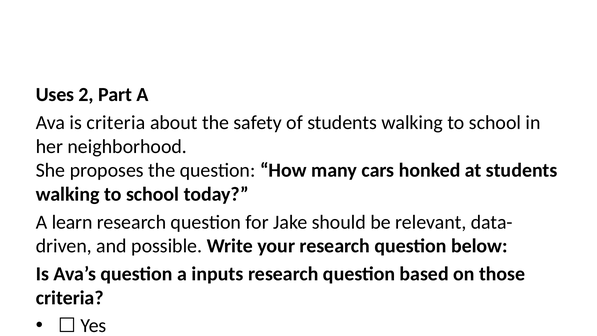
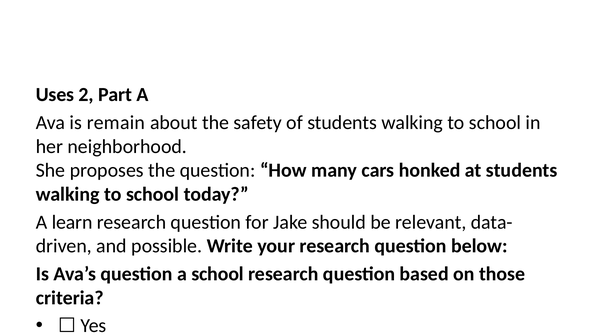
is criteria: criteria -> remain (116, 123)
a inputs: inputs -> school (218, 274)
